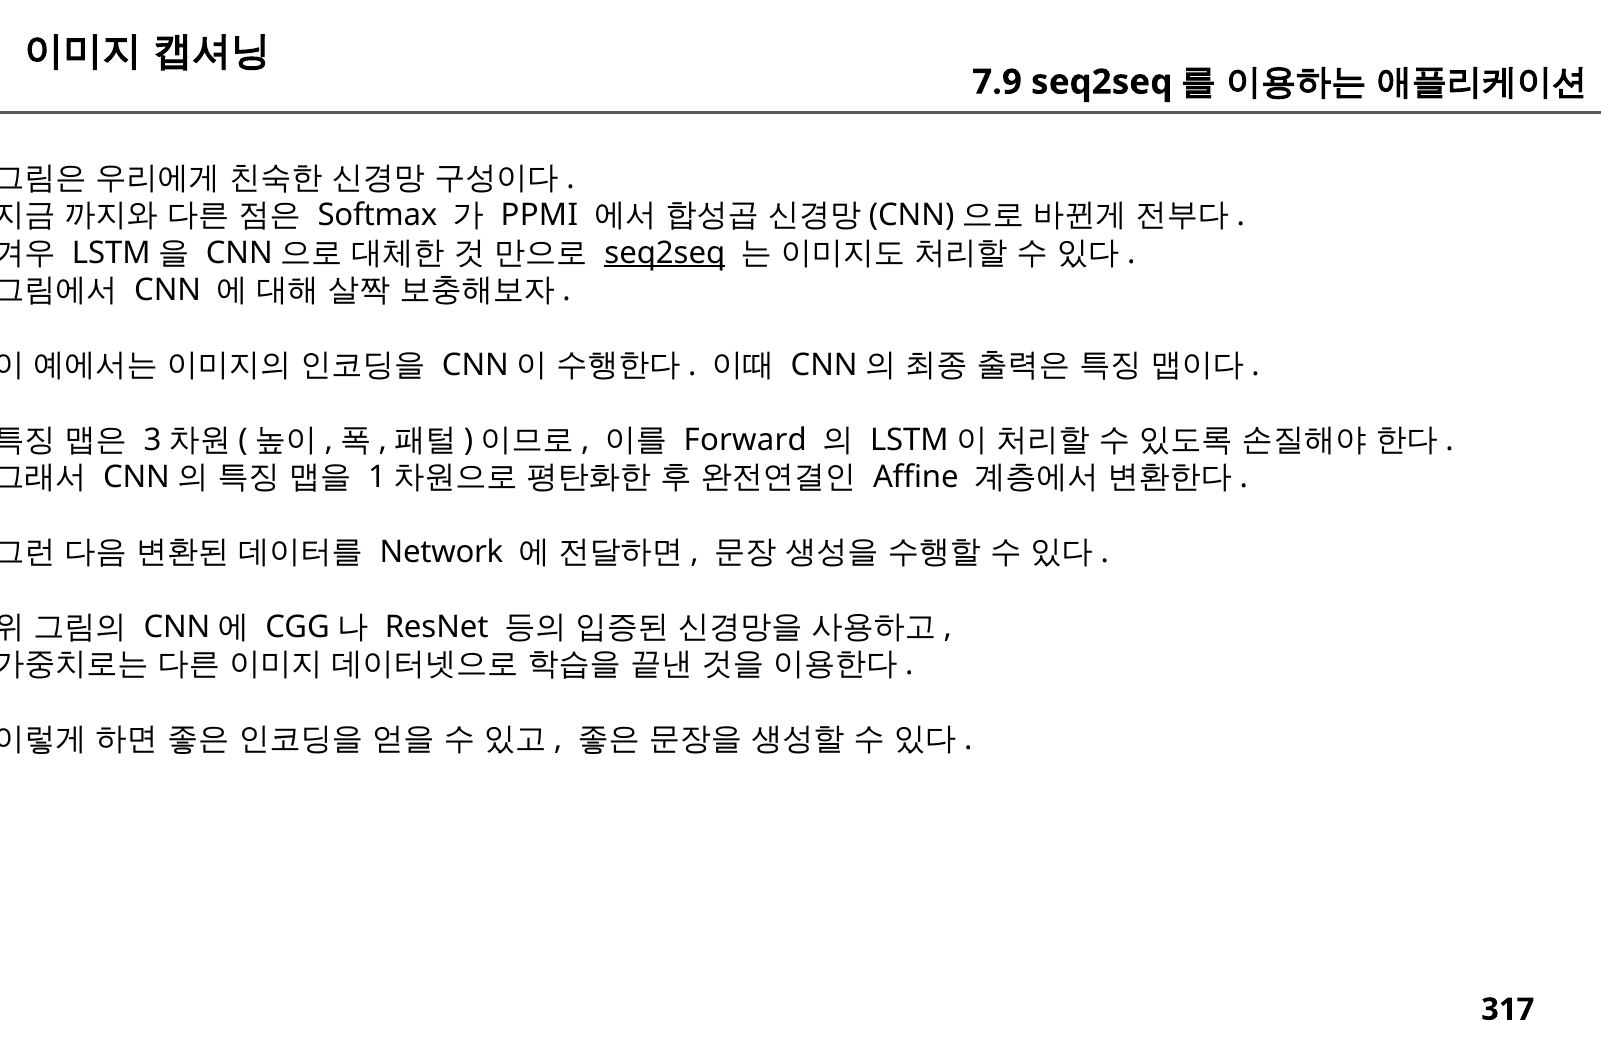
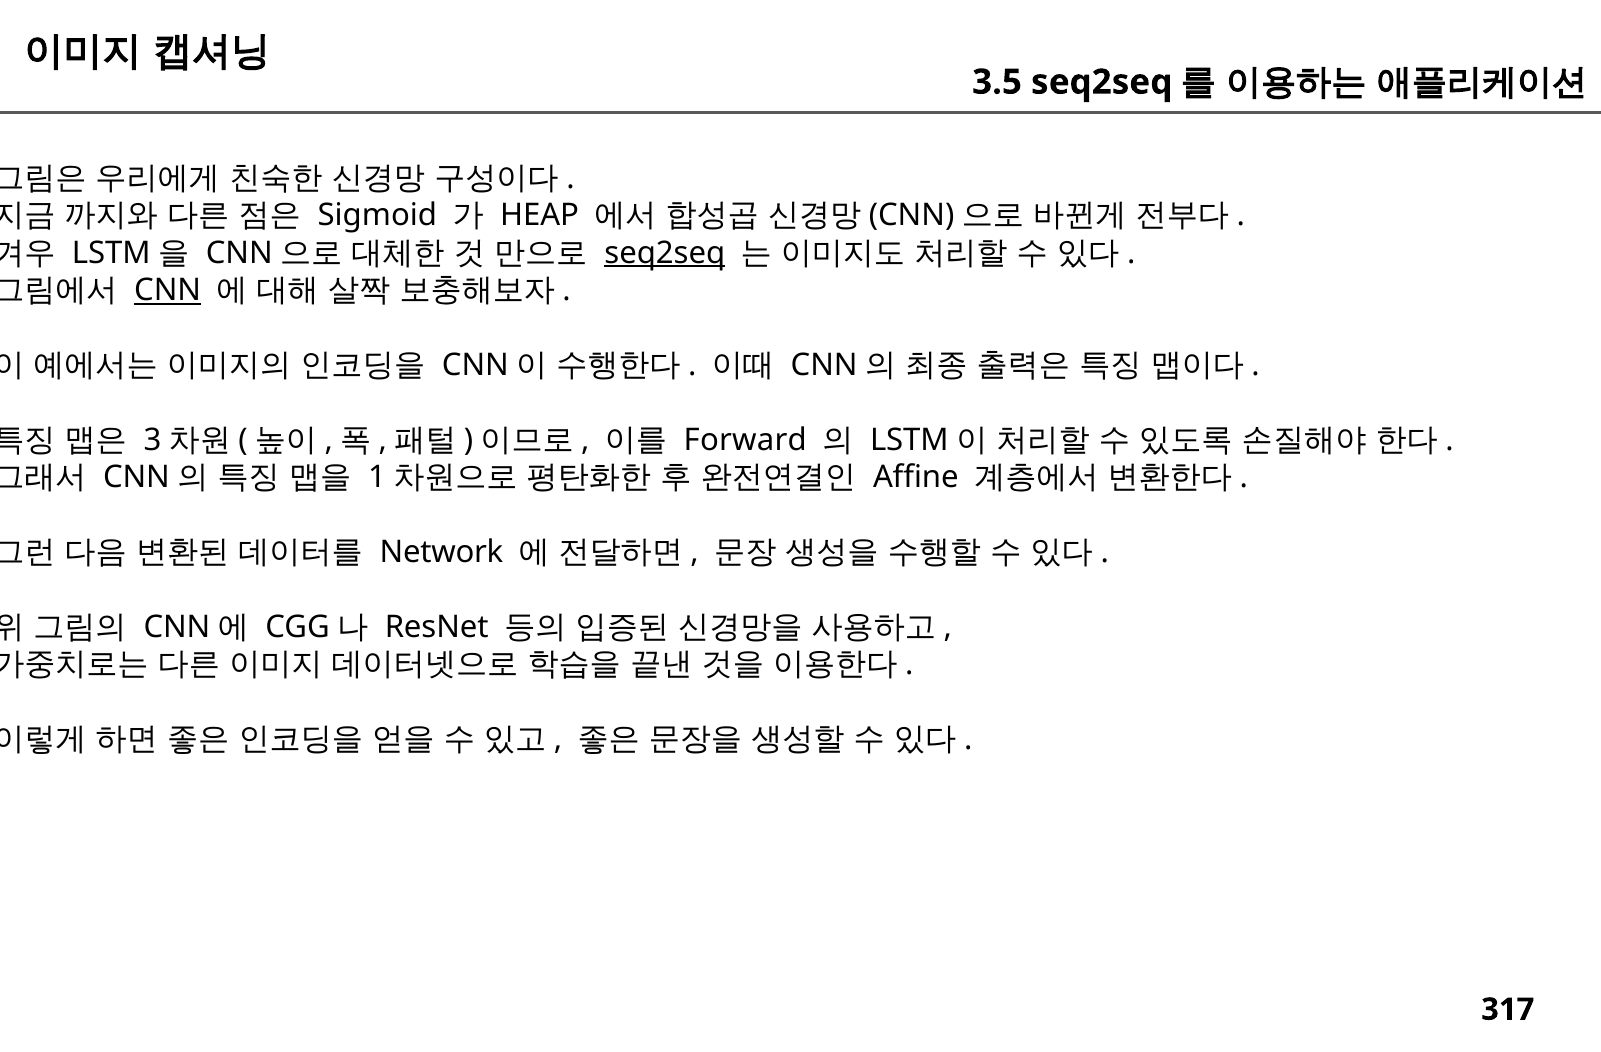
7.9: 7.9 -> 3.5 (997, 82)
Softmax: Softmax -> Sigmoid (377, 216)
PPMI: PPMI -> HEAP (540, 216)
CNN underline: none -> present (168, 290)
